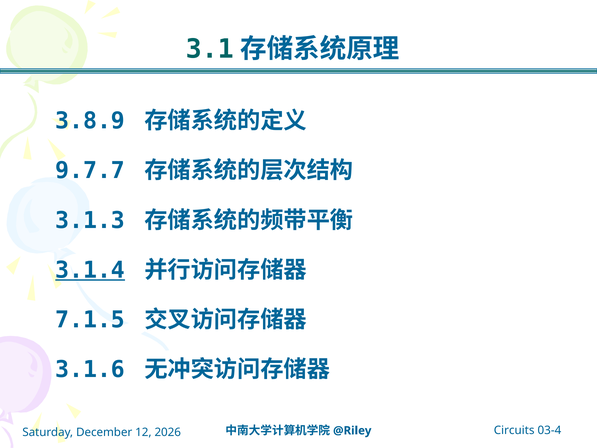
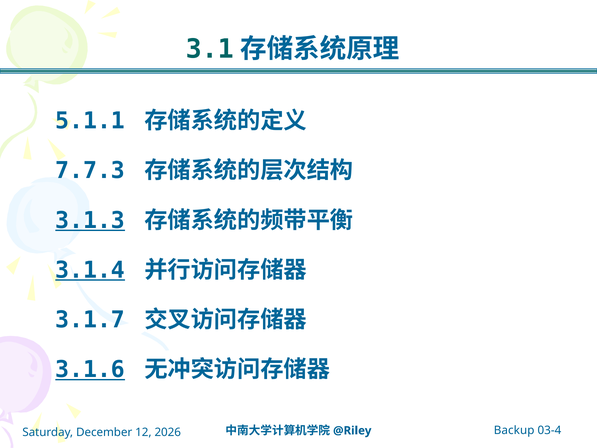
3.8.9: 3.8.9 -> 5.1.1 (90, 121)
9.7.7: 9.7.7 -> 7.7.3 (90, 171)
3.1.3 underline: none -> present (90, 220)
7.1.5: 7.1.5 -> 3.1.7 (90, 320)
3.1.6 underline: none -> present (90, 369)
Circuits: Circuits -> Backup (514, 430)
